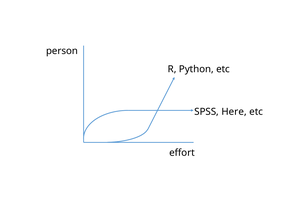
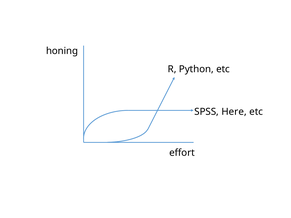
person: person -> honing (62, 51)
